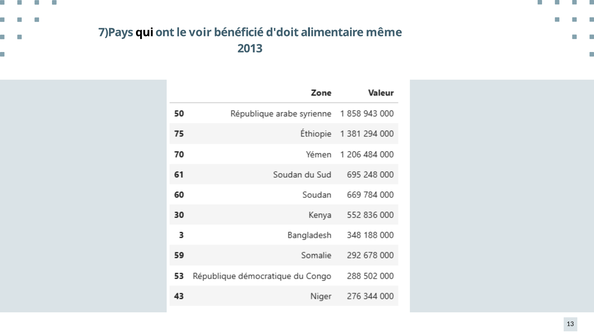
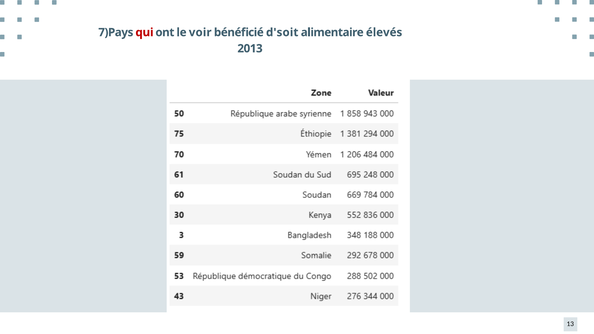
qui colour: black -> red (144, 32)
d'doit: d'doit -> d'soit (282, 32)
même: même -> élevés (384, 32)
